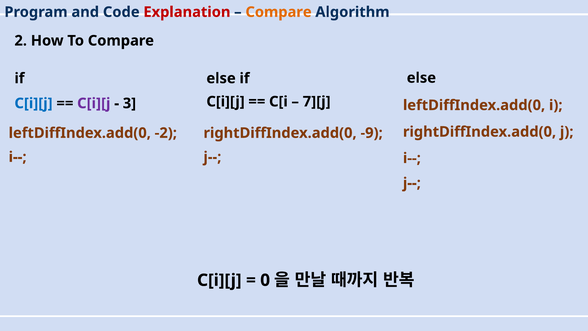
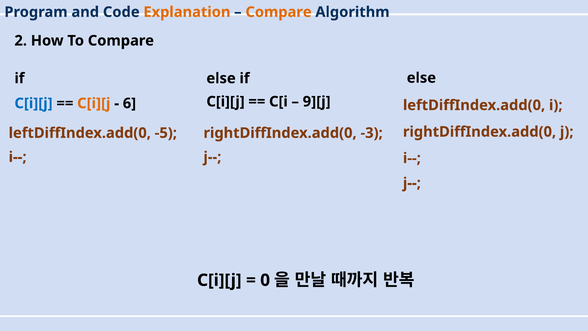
Explanation colour: red -> orange (187, 12)
7][j: 7][j -> 9][j (317, 102)
C[i][j colour: purple -> orange (94, 103)
3: 3 -> 6 (129, 103)
-2: -2 -> -5 (166, 133)
-9: -9 -> -3 (372, 133)
